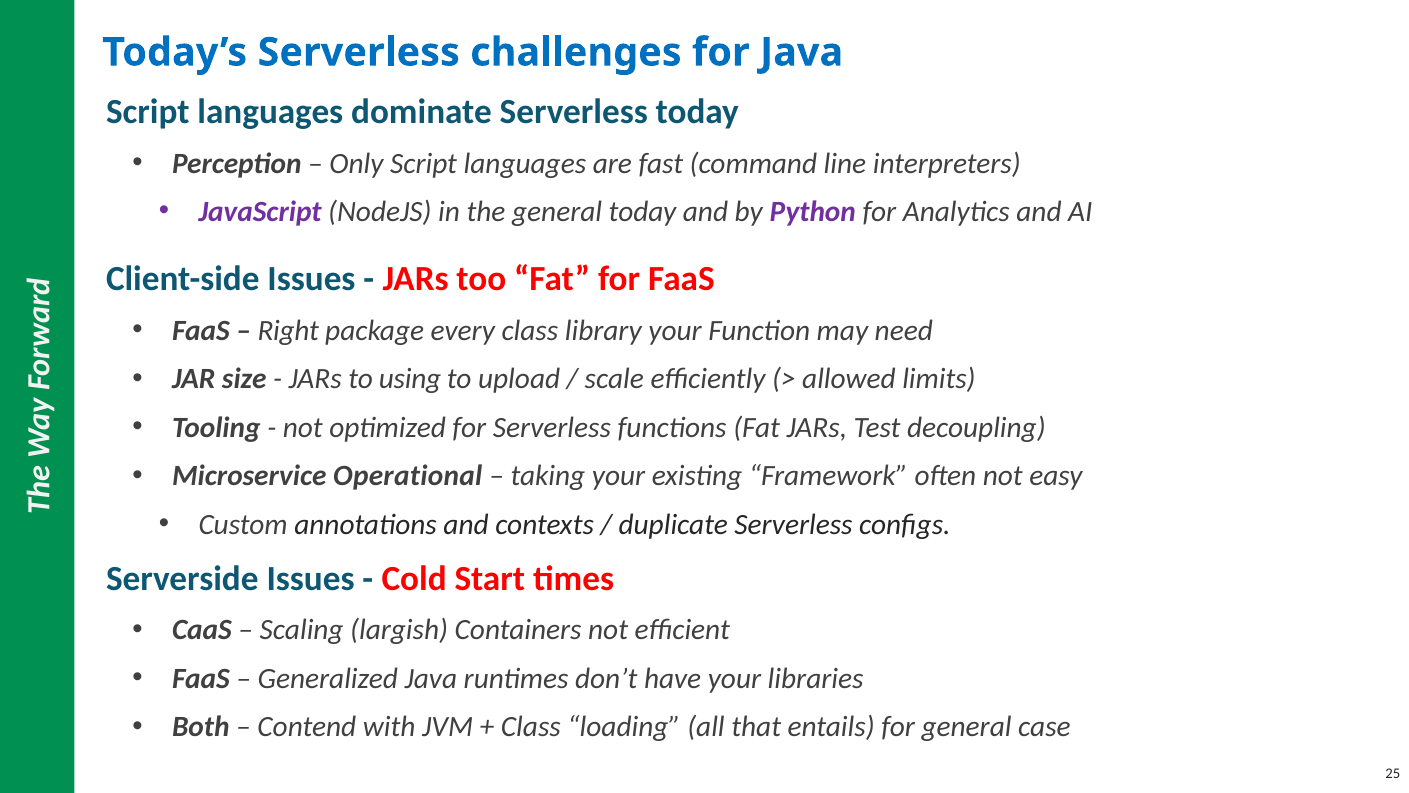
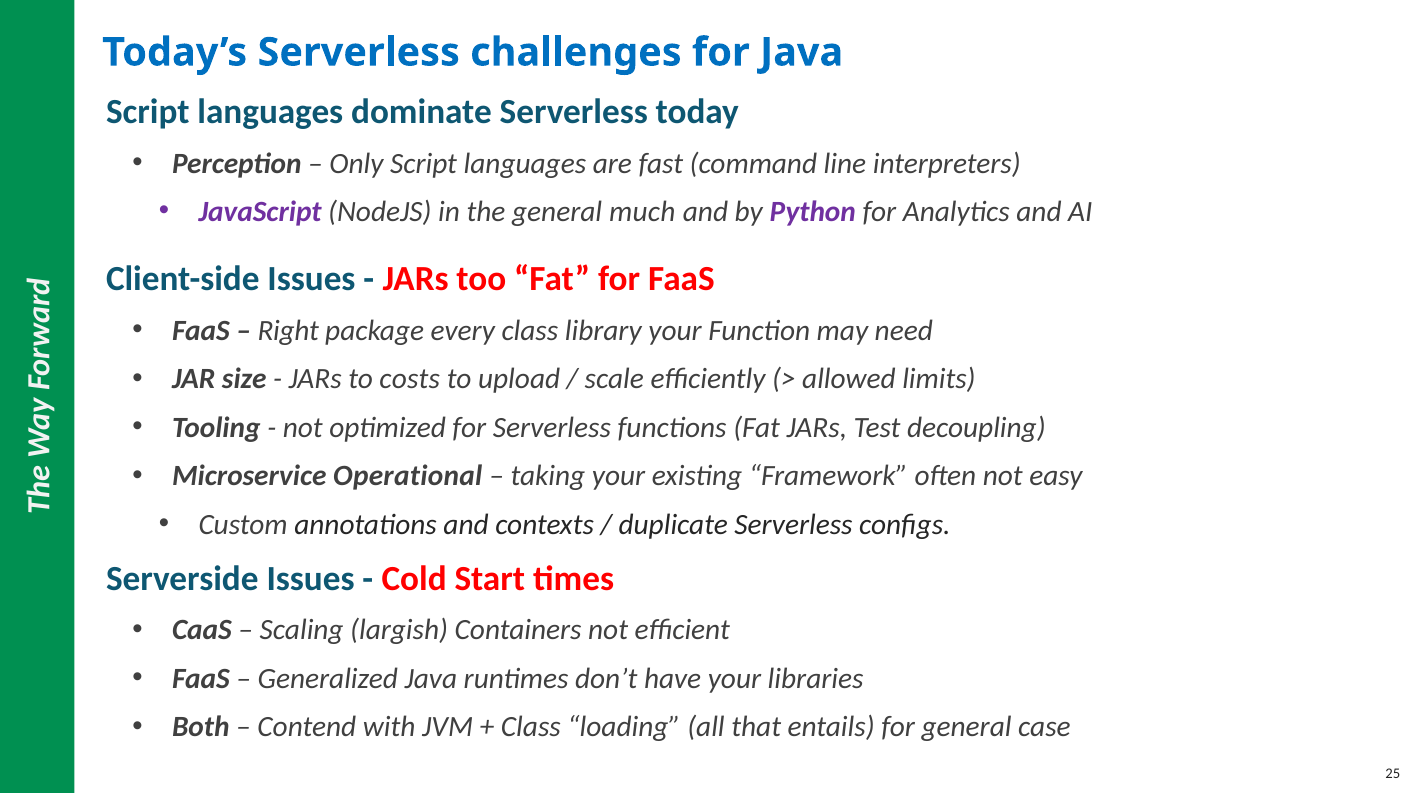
general today: today -> much (642, 212)
using: using -> costs (410, 379)
